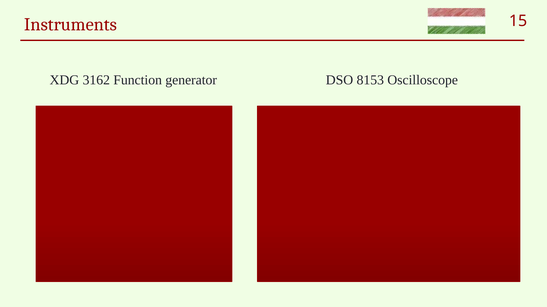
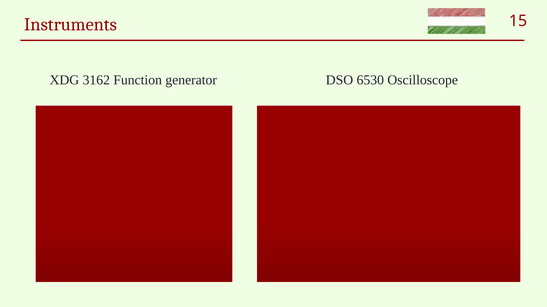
8153: 8153 -> 6530 (370, 80)
